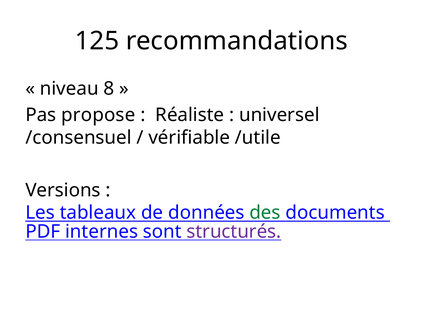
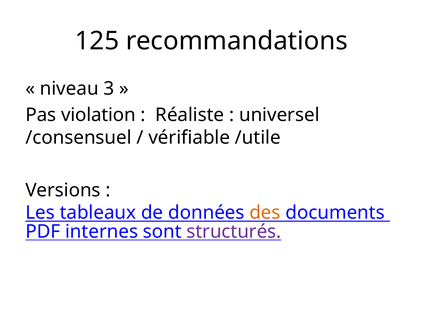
8: 8 -> 3 (109, 89)
propose: propose -> violation (98, 115)
des colour: green -> orange (265, 213)
